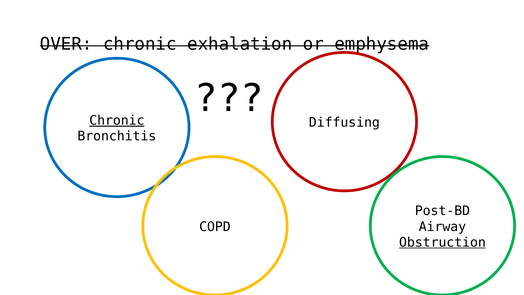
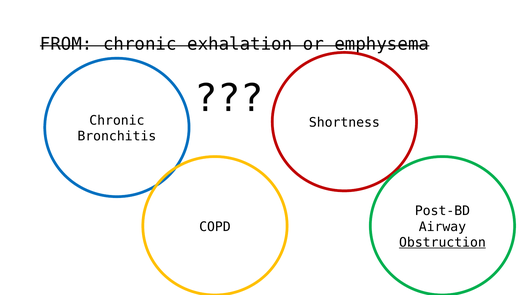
OVER: OVER -> FROM (66, 44)
Chronic underline: present -> none (117, 120)
Diffusing: Diffusing -> Shortness (344, 122)
